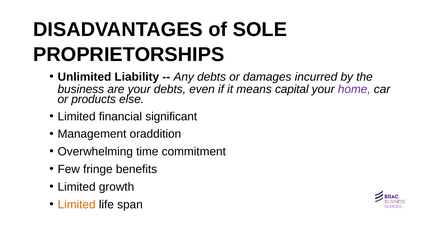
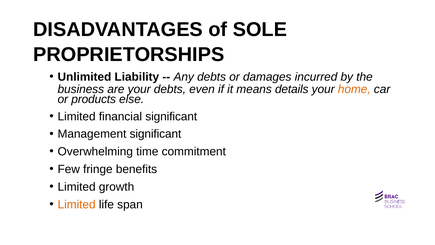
capital: capital -> details (292, 89)
home colour: purple -> orange (354, 89)
Management oraddition: oraddition -> significant (155, 134)
